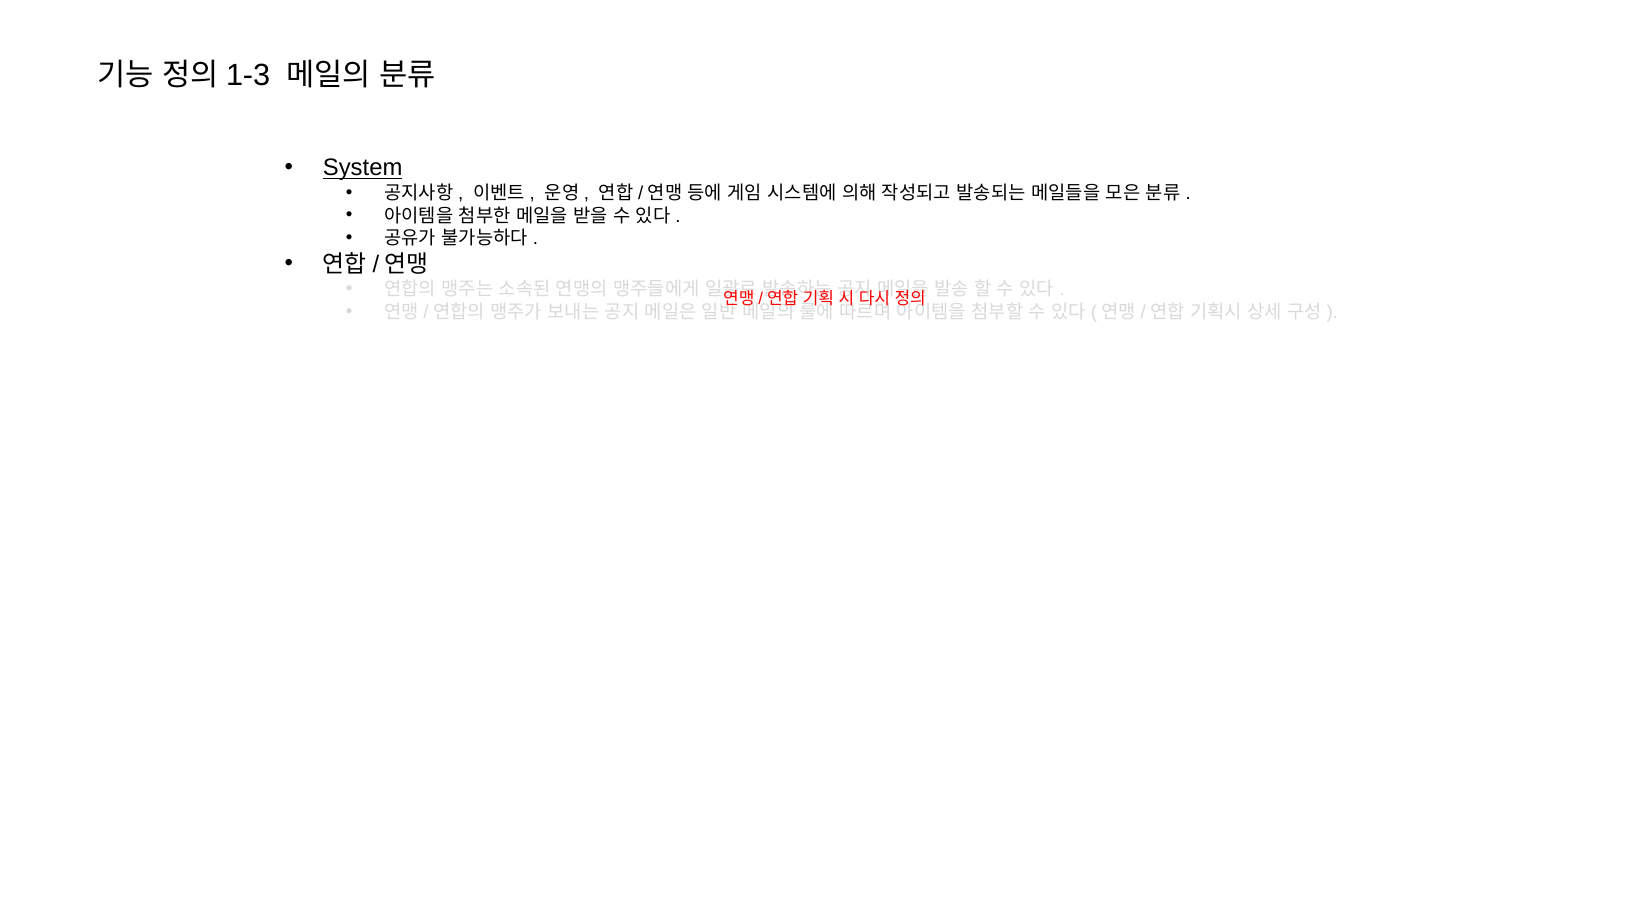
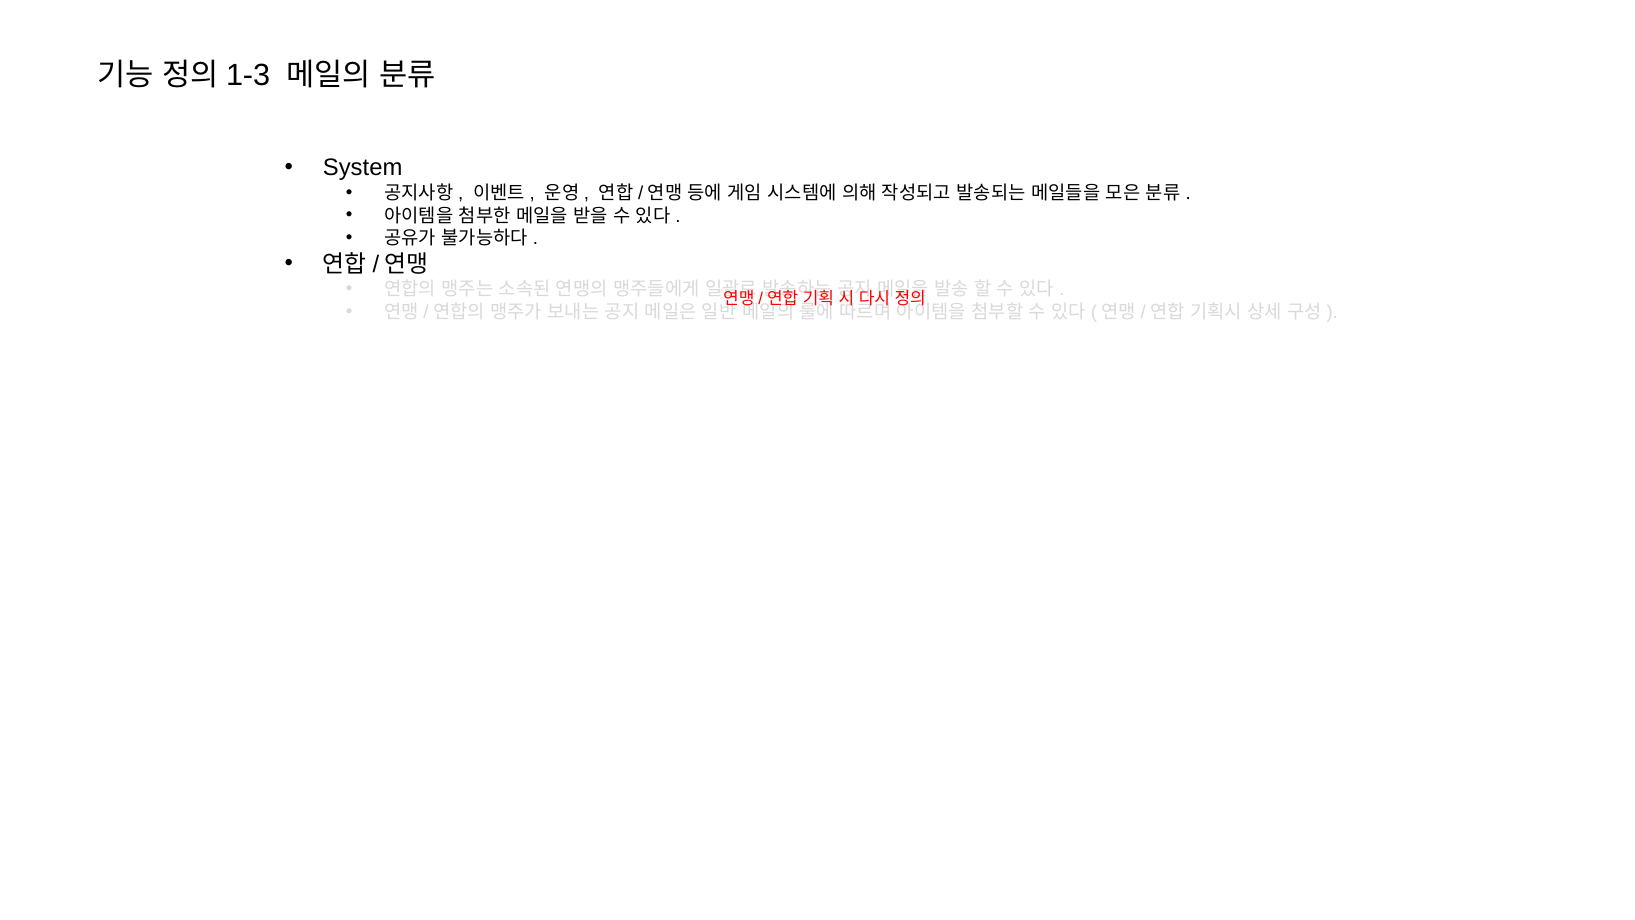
System underline: present -> none (363, 168)
